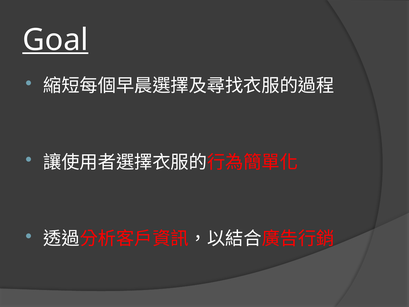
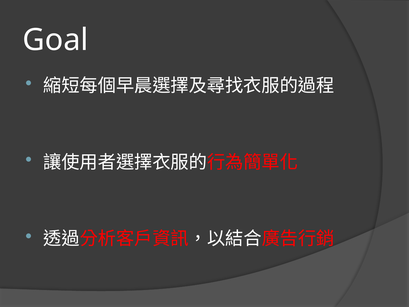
Goal underline: present -> none (55, 40)
